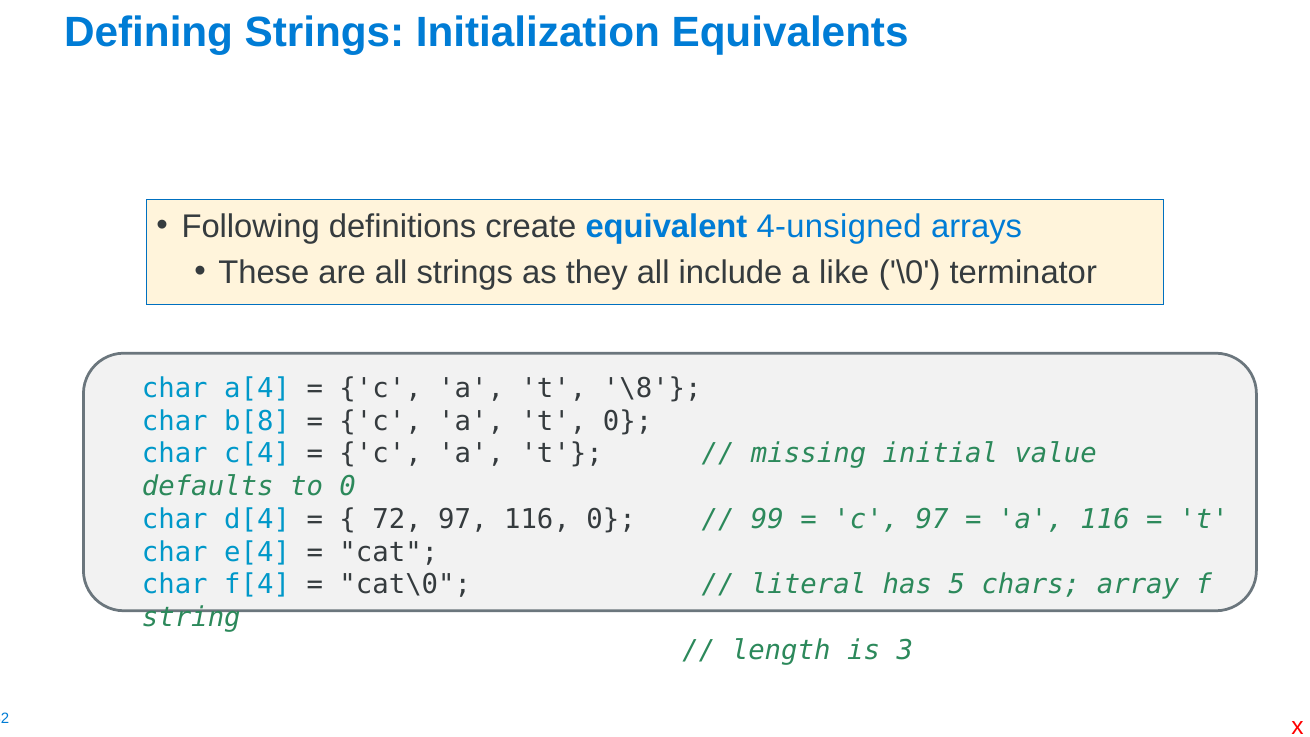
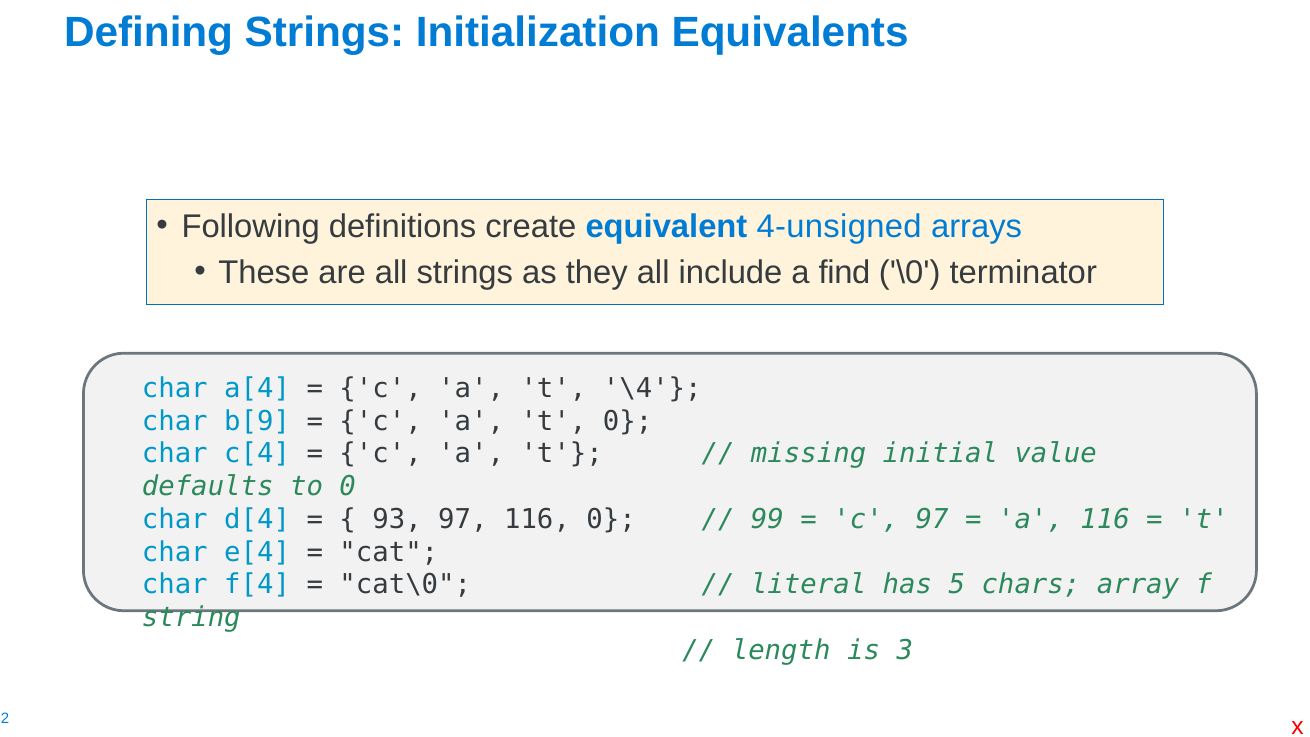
like: like -> find (844, 272)
\8: \8 -> \4 (652, 388)
b[8: b[8 -> b[9 (257, 421)
72: 72 -> 93 (397, 519)
